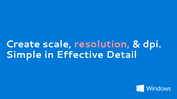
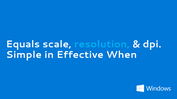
Create: Create -> Equals (23, 44)
resolution colour: pink -> light blue (102, 44)
Detail: Detail -> When (122, 55)
